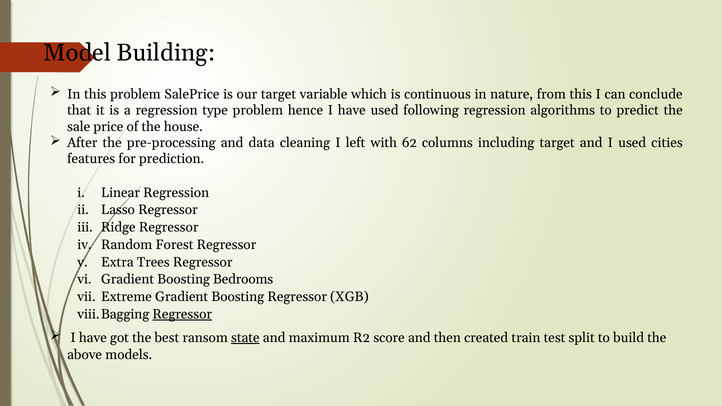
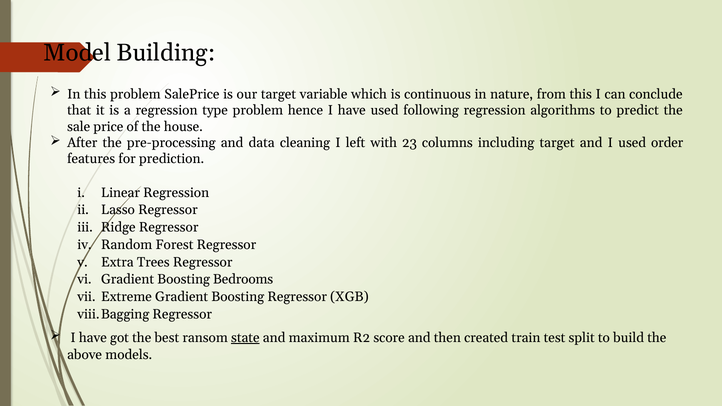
62: 62 -> 23 (410, 143)
cities: cities -> order (667, 143)
Regressor underline: present -> none (182, 314)
